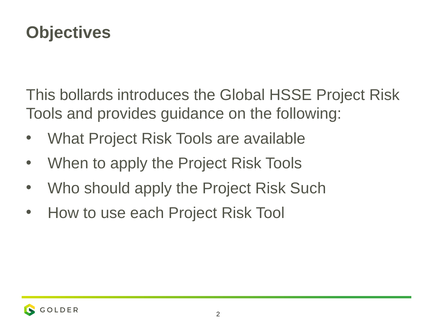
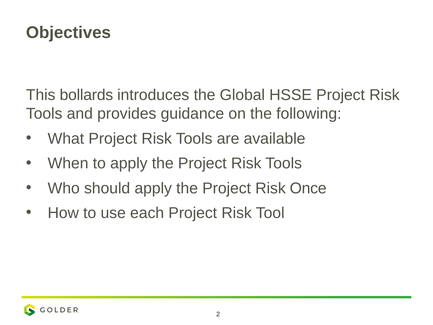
Such: Such -> Once (308, 188)
